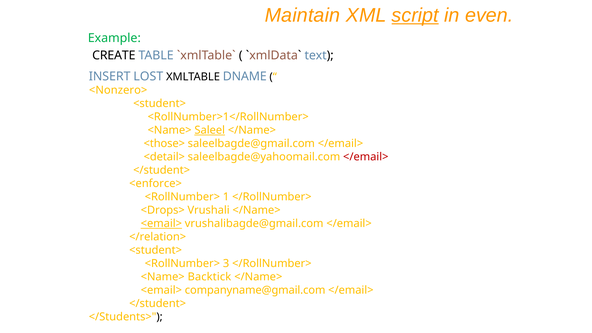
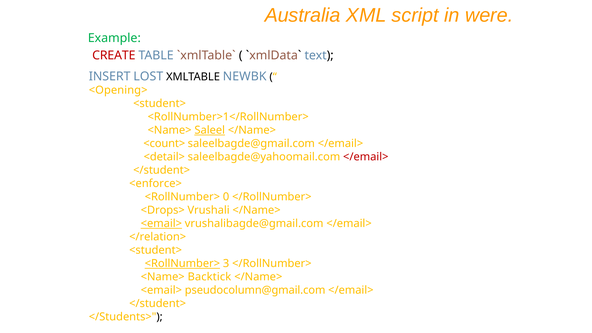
Maintain: Maintain -> Australia (303, 15)
script underline: present -> none (415, 15)
even: even -> were (489, 15)
CREATE colour: black -> red (114, 56)
DNAME: DNAME -> NEWBK (245, 76)
<Nonzero>: <Nonzero> -> <Opening> (118, 90)
<those>: <those> -> <count> (164, 144)
1: 1 -> 0 (226, 197)
<RollNumber> underline: none -> present (182, 263)
companyname@gmail.com: companyname@gmail.com -> pseudocolumn@gmail.com (255, 290)
